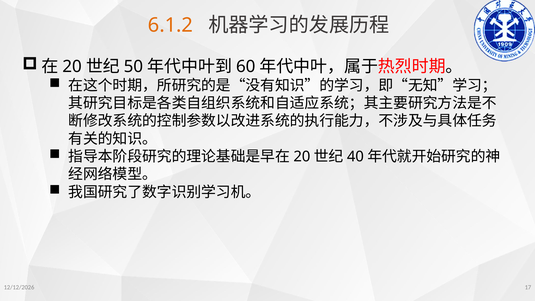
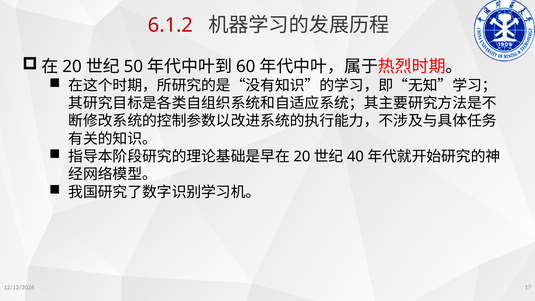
6.1.2 colour: orange -> red (171, 25)
